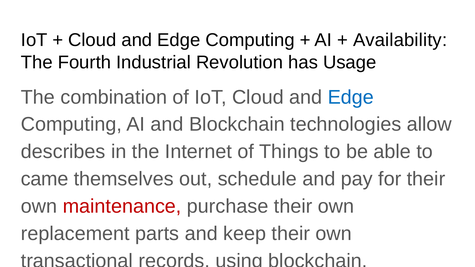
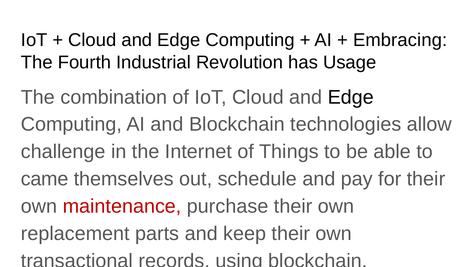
Availability: Availability -> Embracing (400, 40)
Edge colour: blue -> black (351, 97)
describes: describes -> challenge (63, 152)
